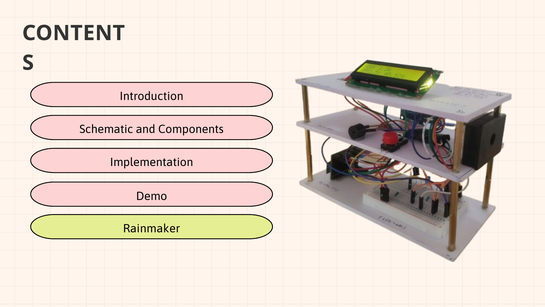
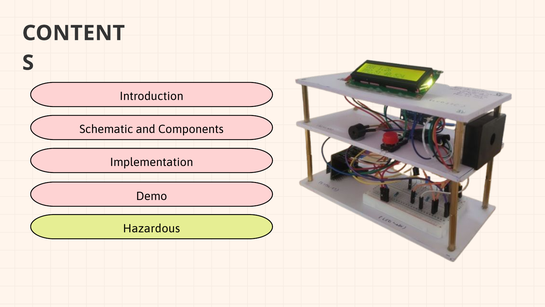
Rainmaker: Rainmaker -> Hazardous (152, 228)
